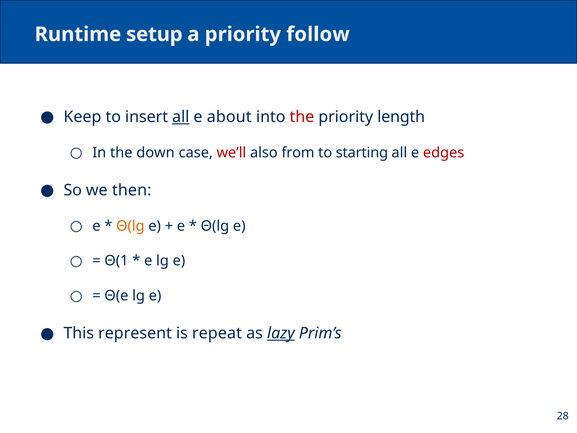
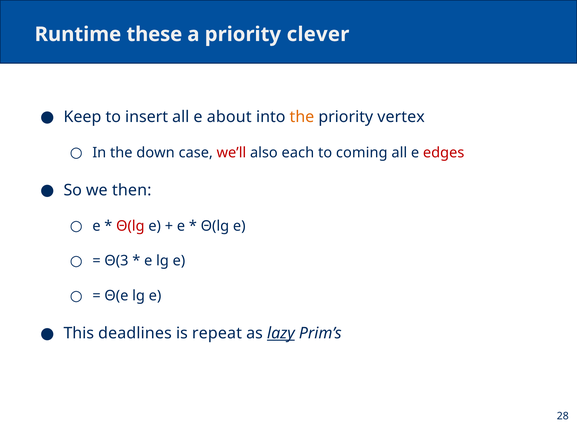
setup: setup -> these (154, 34)
follow: follow -> clever (318, 34)
all underline: present -> none (181, 117)
the colour: red -> orange (302, 117)
length: length -> vertex (401, 117)
from: from -> each (298, 153)
starting: starting -> coming (362, 153)
Θ(lg colour: orange -> red (130, 226)
Θ(1: Θ(1 -> Θ(3 (116, 261)
represent: represent -> deadlines (135, 333)
